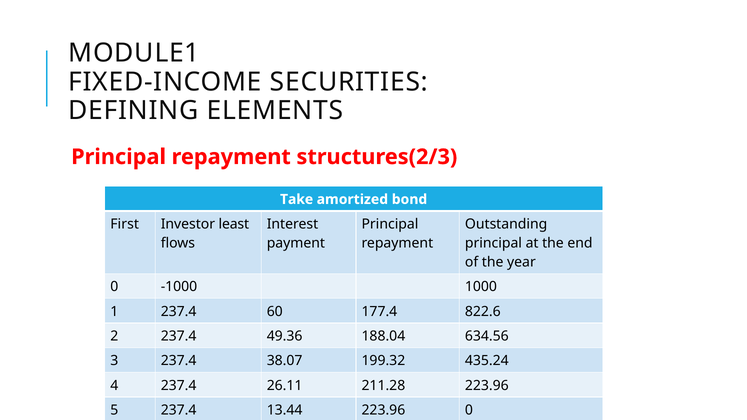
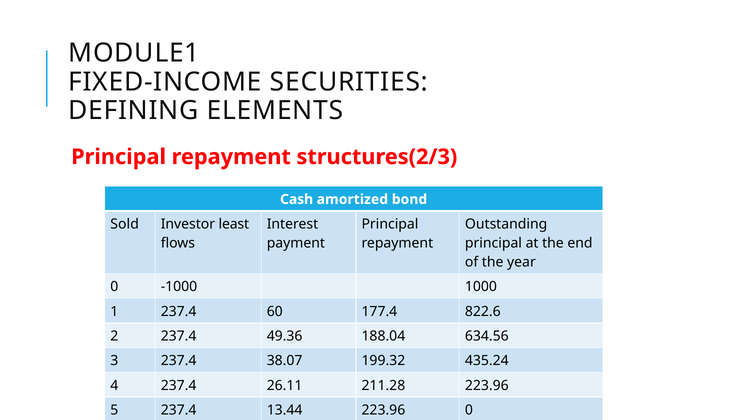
Take: Take -> Cash (297, 199)
First: First -> Sold (125, 224)
